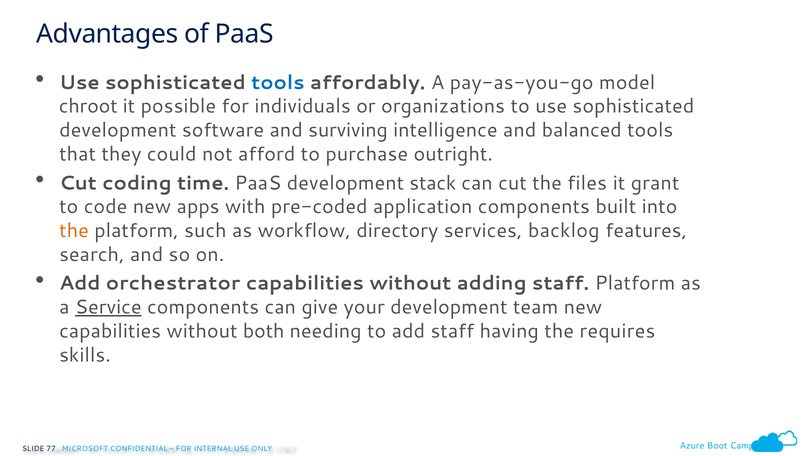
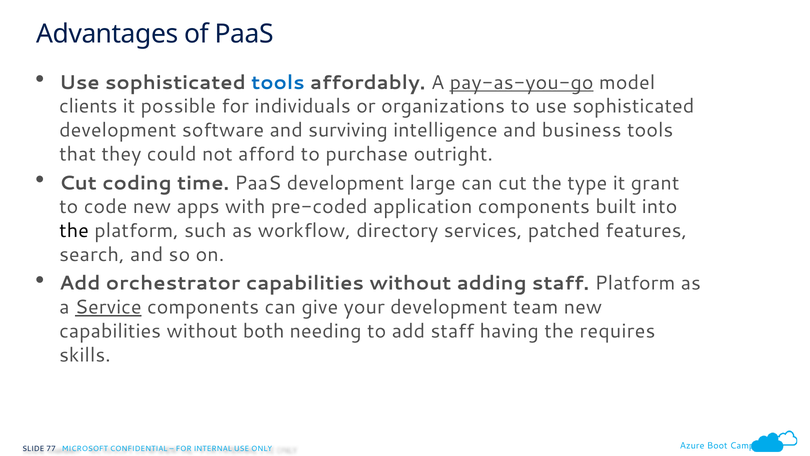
pay-as-you-go underline: none -> present (522, 82)
chroot: chroot -> clients (88, 106)
balanced: balanced -> business (582, 130)
stack: stack -> large (433, 183)
files: files -> type (587, 183)
the colour: orange -> black (74, 230)
backlog: backlog -> patched (564, 230)
